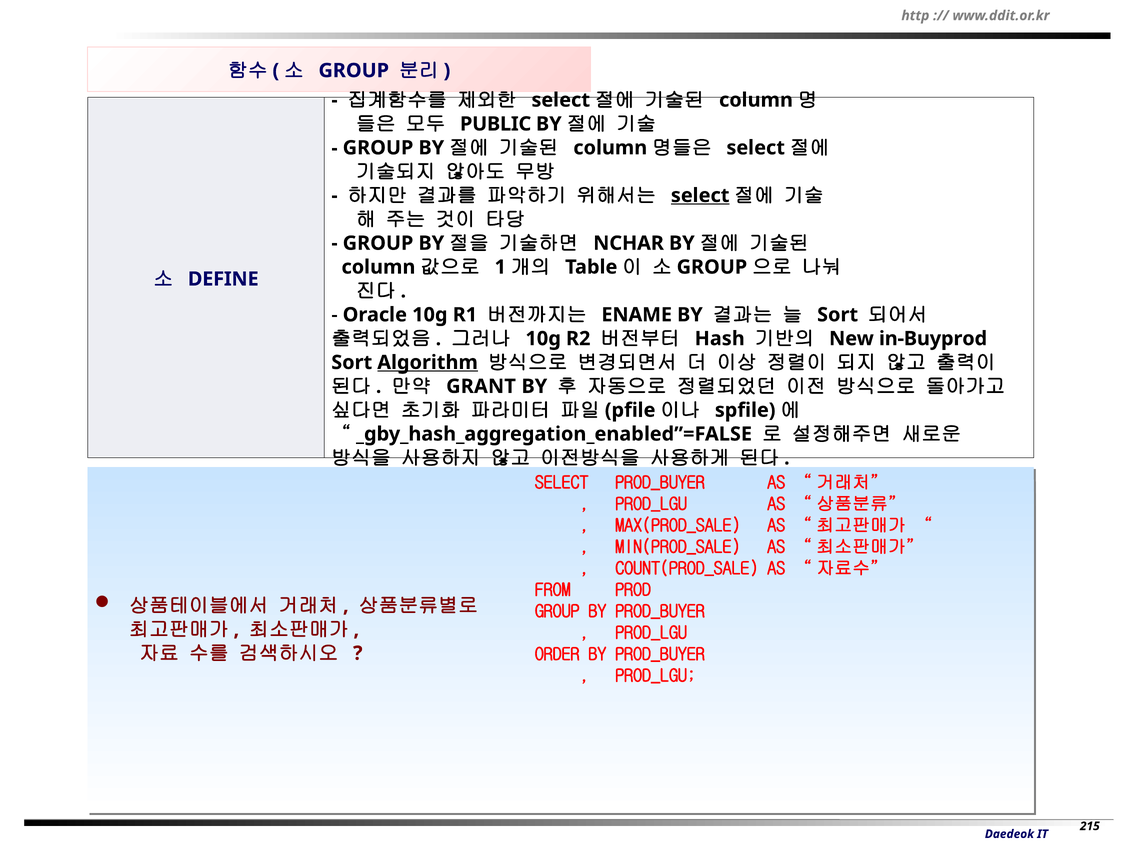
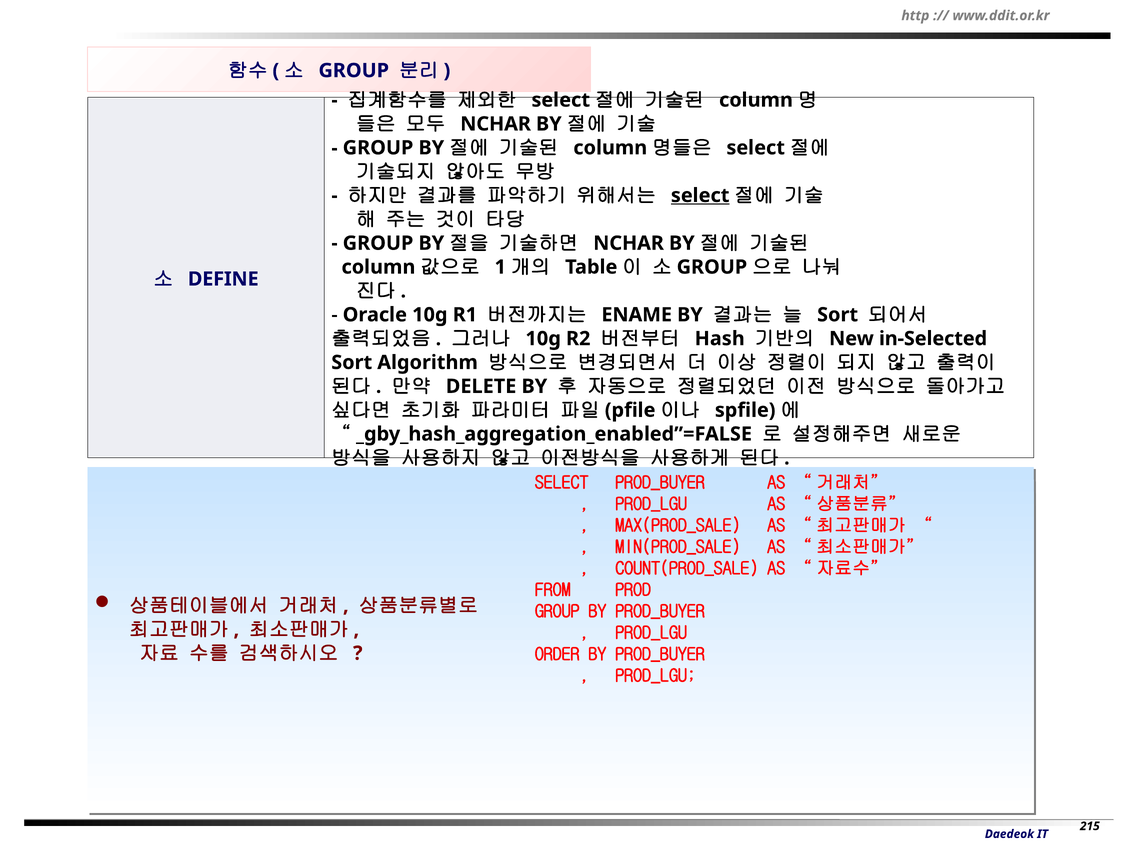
PUBLIC: PUBLIC -> NCHAR (496, 124)
in-Buyprod: in-Buyprod -> in-Selected (933, 339)
Algorithm underline: present -> none (428, 363)
GRANT: GRANT -> DELETE (481, 386)
